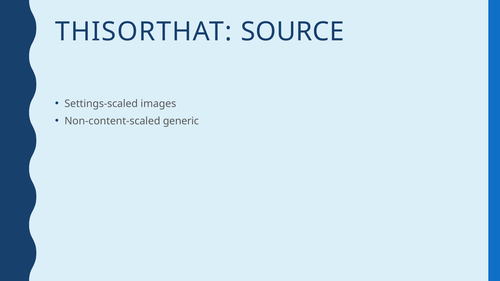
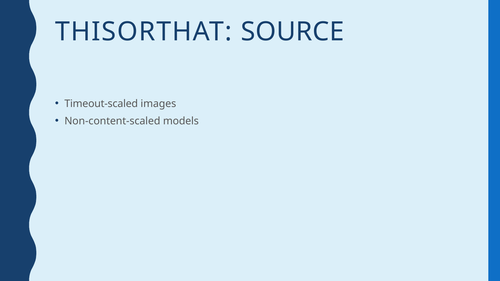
Settings-scaled: Settings-scaled -> Timeout-scaled (101, 104)
generic: generic -> models (181, 121)
